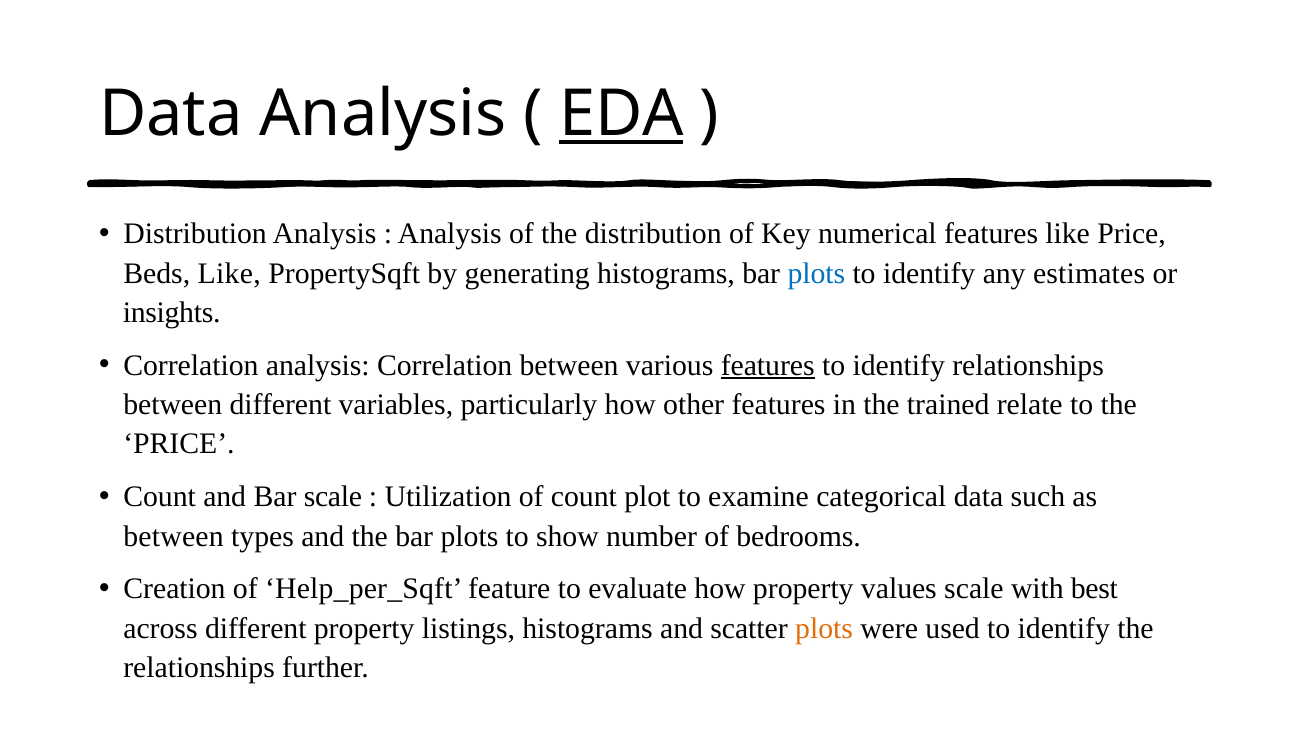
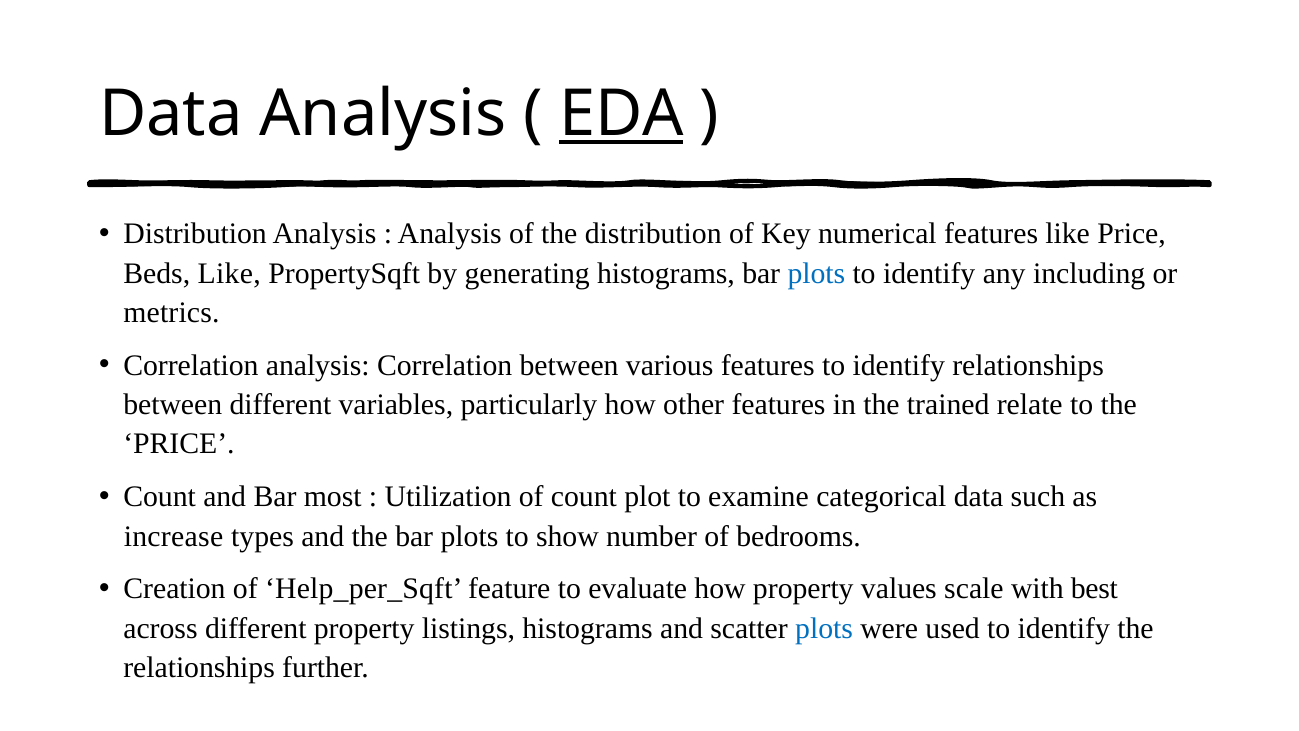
estimates: estimates -> including (1089, 273)
insights: insights -> metrics (171, 312)
features underline: present -> none (768, 365)
Bar scale: scale -> most (333, 497)
between: between -> increase (173, 536)
plots colour: orange -> blue (824, 628)
